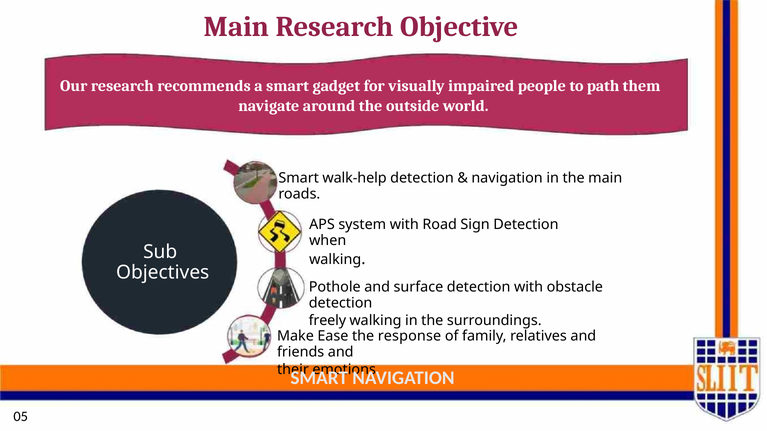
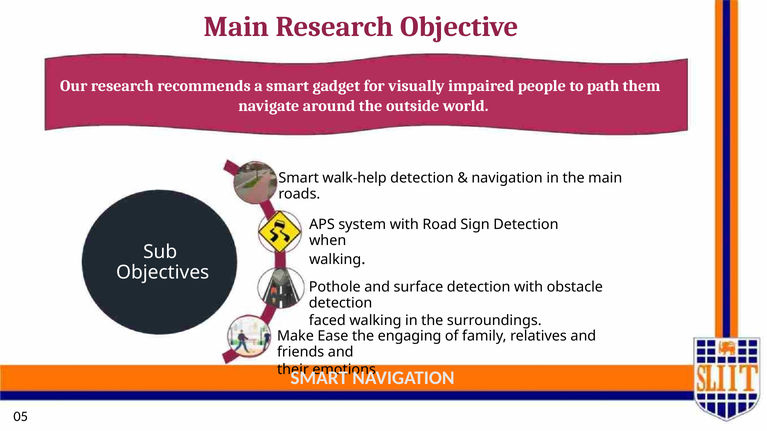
freely: freely -> faced (327, 321)
response: response -> engaging (410, 336)
